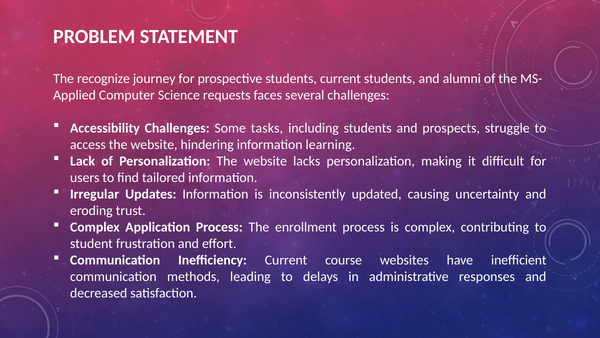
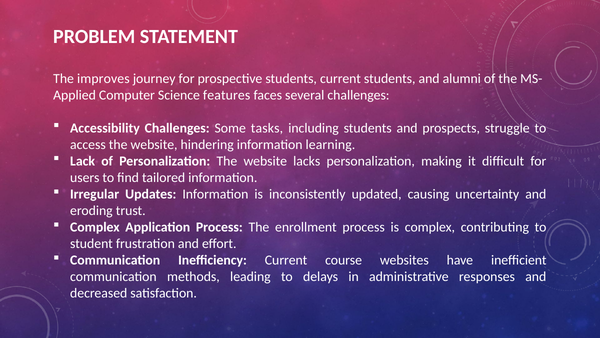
recognize: recognize -> improves (103, 78)
requests: requests -> features (227, 95)
